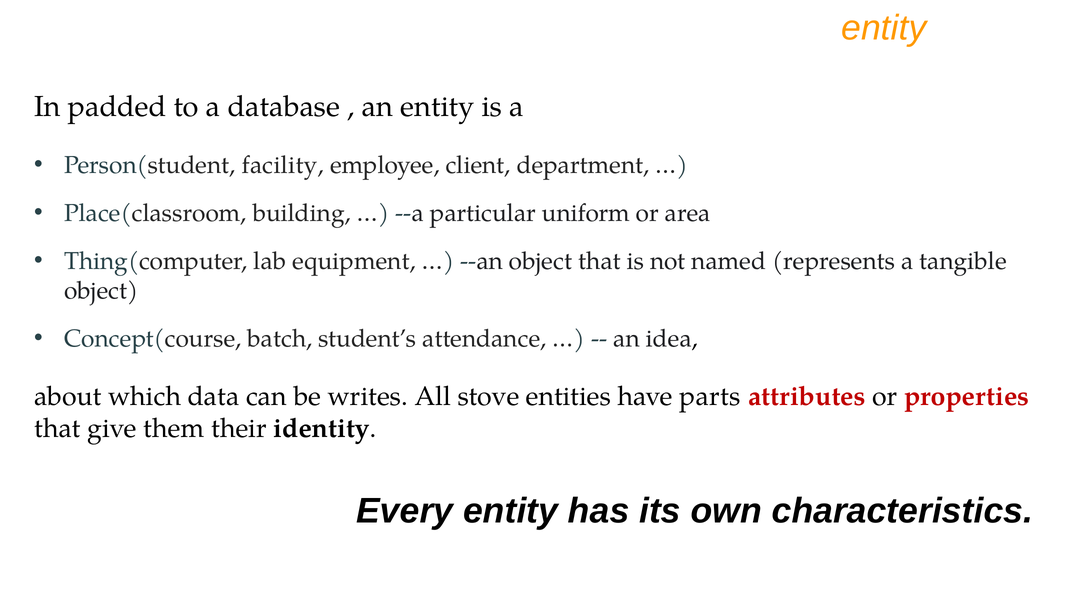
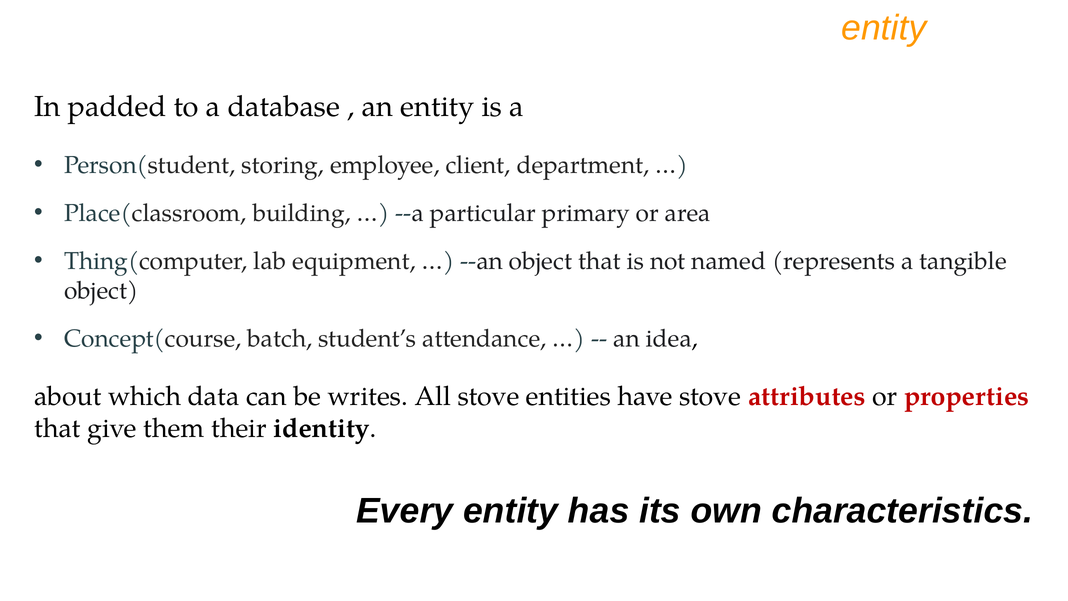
facility: facility -> storing (283, 165)
uniform: uniform -> primary (586, 213)
have parts: parts -> stove (710, 396)
